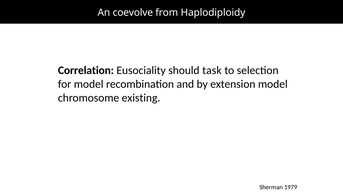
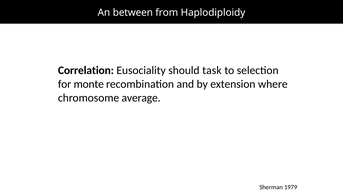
coevolve: coevolve -> between (133, 13)
for model: model -> monte (89, 84)
extension model: model -> where (273, 84)
existing: existing -> average (141, 98)
